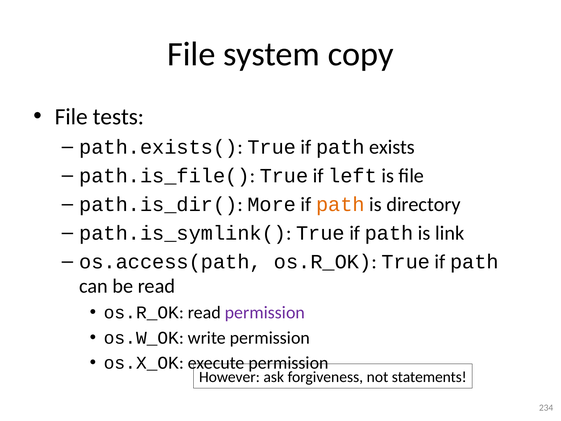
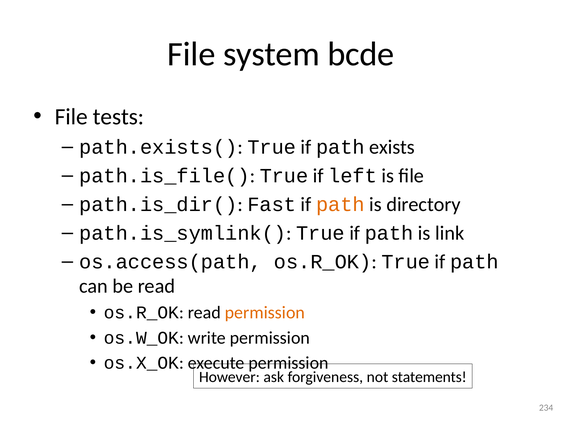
copy: copy -> bcde (361, 54)
More: More -> Fast (272, 204)
permission colour: purple -> orange (265, 312)
